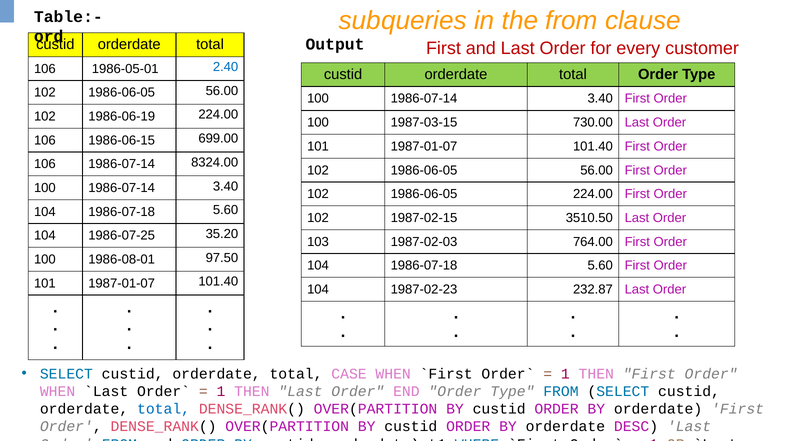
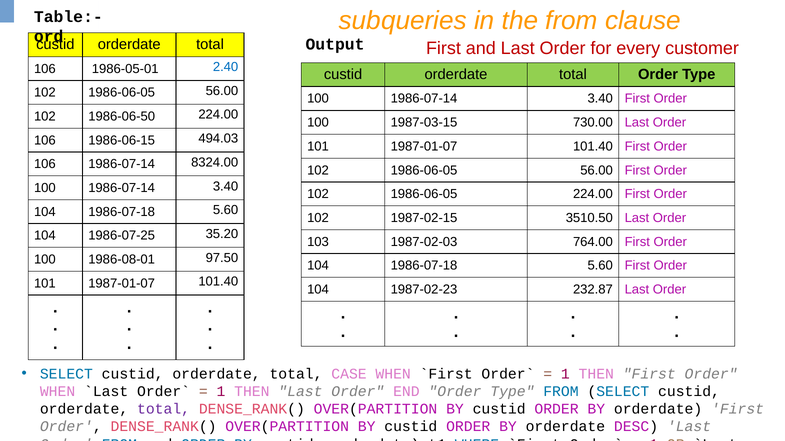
1986-06-19: 1986-06-19 -> 1986-06-50 (122, 117)
699.00: 699.00 -> 494.03 (218, 139)
total colour: blue -> purple (164, 409)
